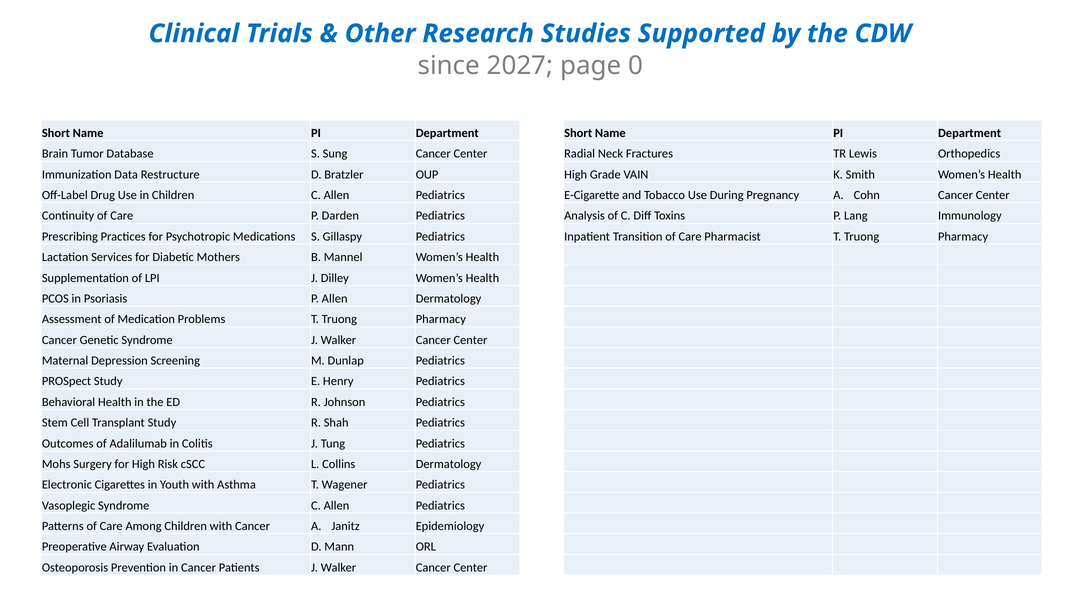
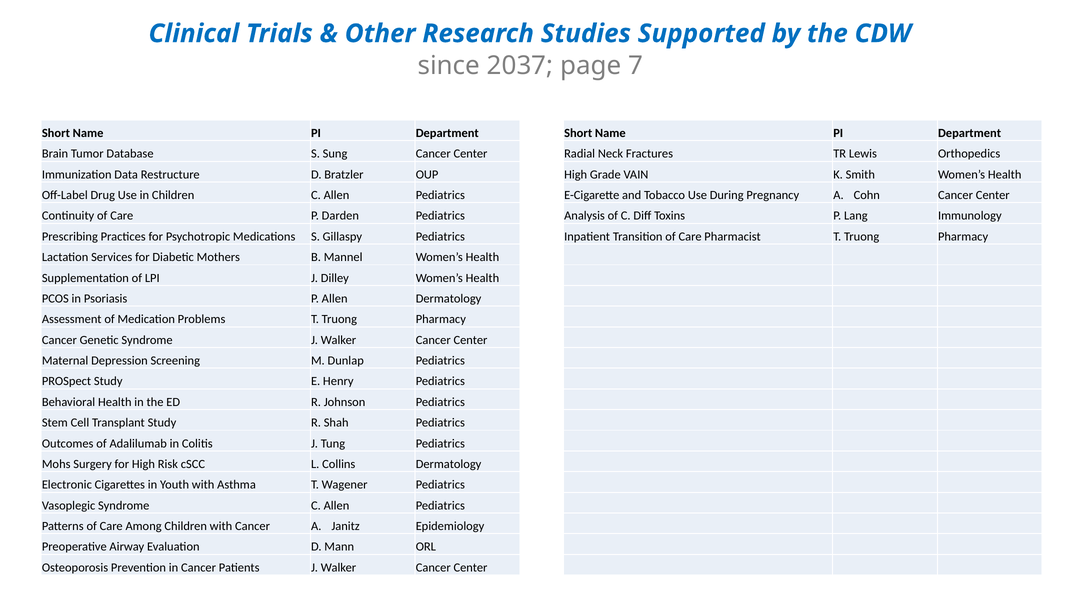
2027: 2027 -> 2037 (520, 65)
0: 0 -> 7 (636, 65)
